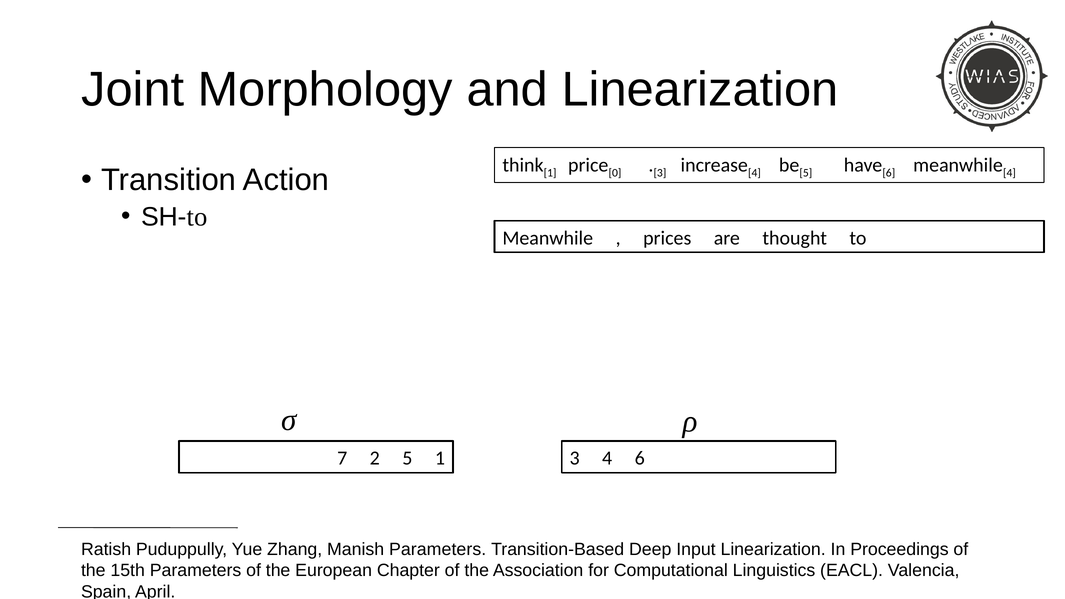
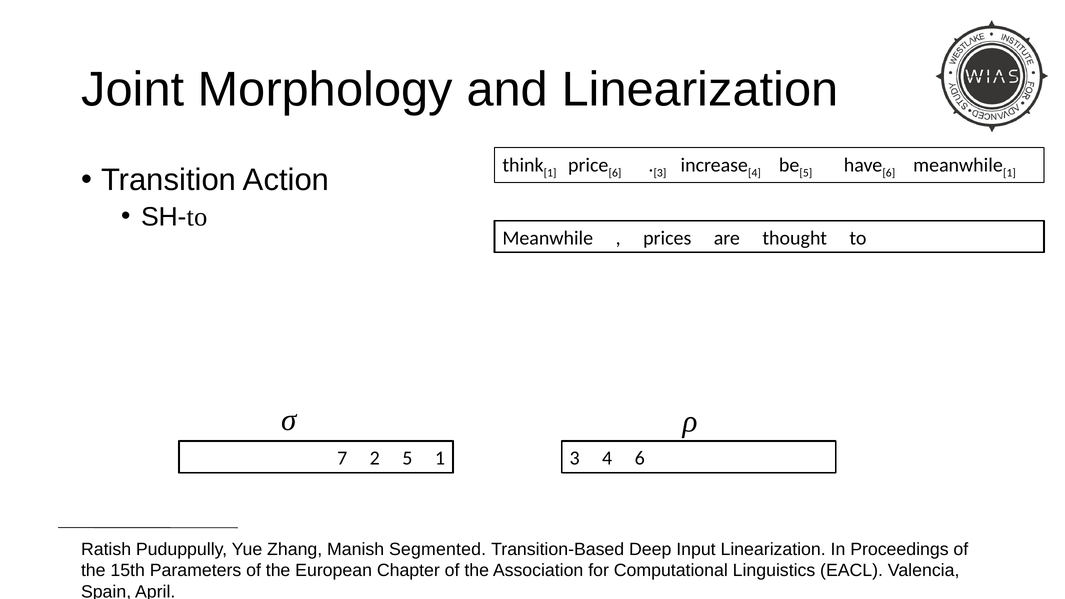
0: 0 -> 6 (615, 173)
meanwhile 4: 4 -> 1 (1009, 173)
Manish Parameters: Parameters -> Segmented (438, 549)
